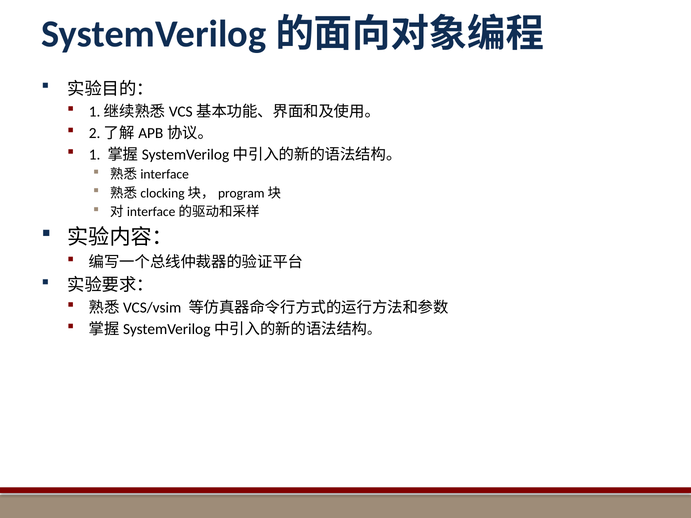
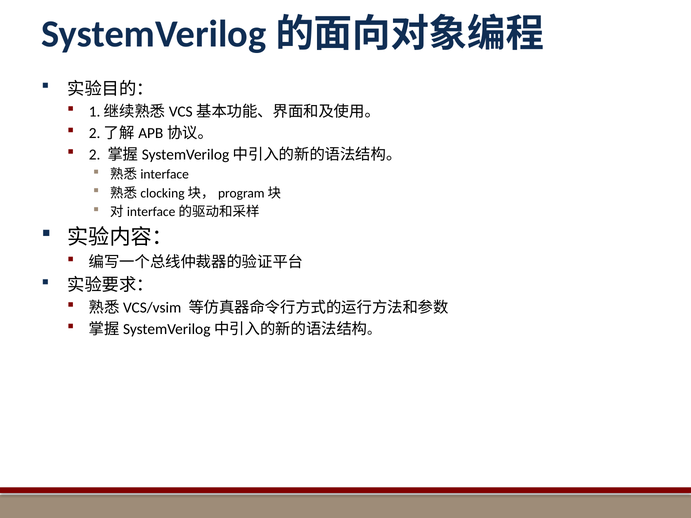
1: 1 -> 2 (95, 155)
